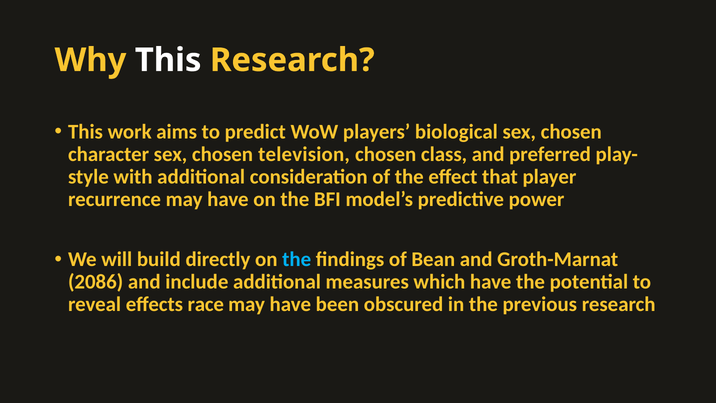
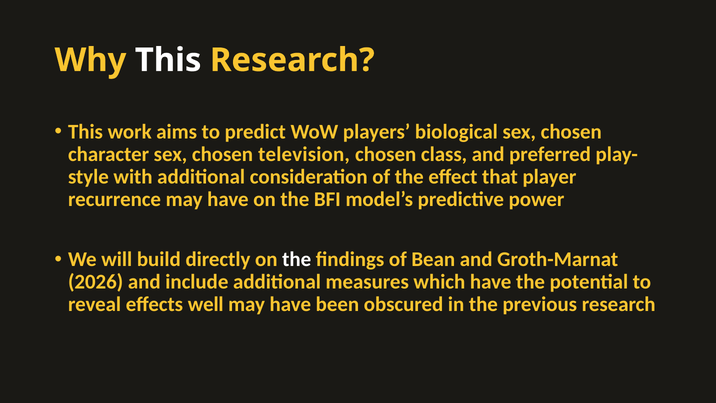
the colour: light blue -> white (297, 259)
2086: 2086 -> 2026 (96, 282)
race: race -> well (206, 304)
